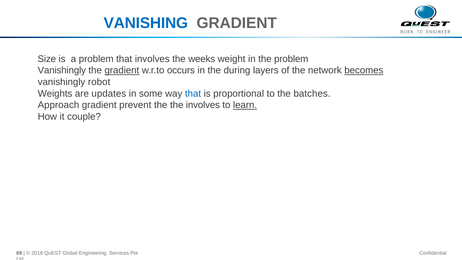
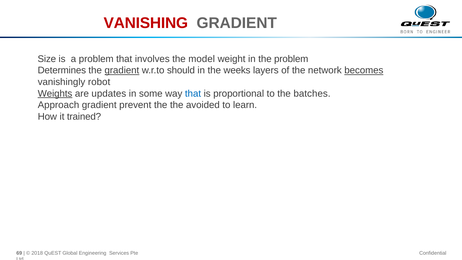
VANISHING colour: blue -> red (146, 23)
weeks: weeks -> model (202, 59)
Vanishingly: Vanishingly -> Determines (62, 70)
occurs: occurs -> should (181, 70)
during: during -> weeks (237, 70)
Weights underline: none -> present (55, 94)
the involves: involves -> avoided (203, 105)
learn underline: present -> none (245, 105)
couple: couple -> trained (84, 117)
